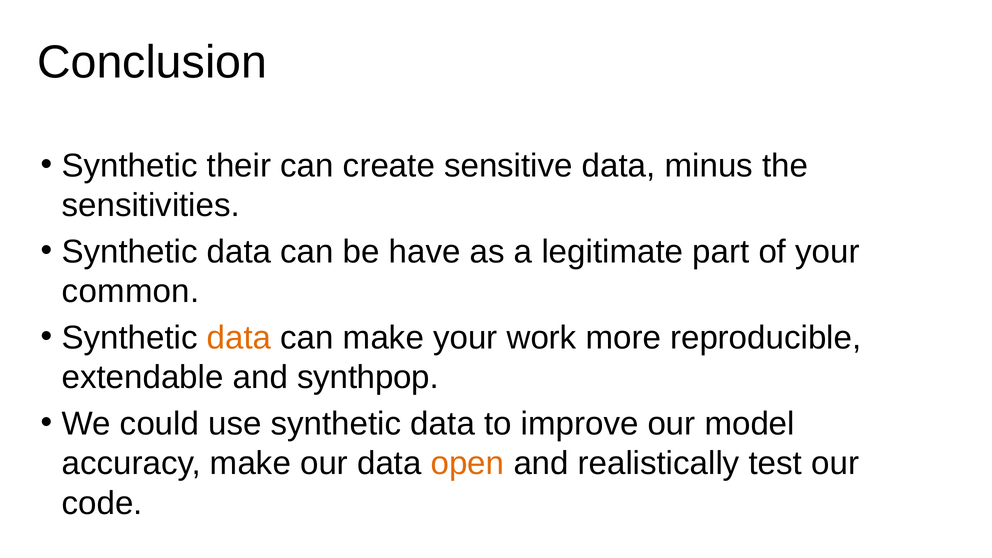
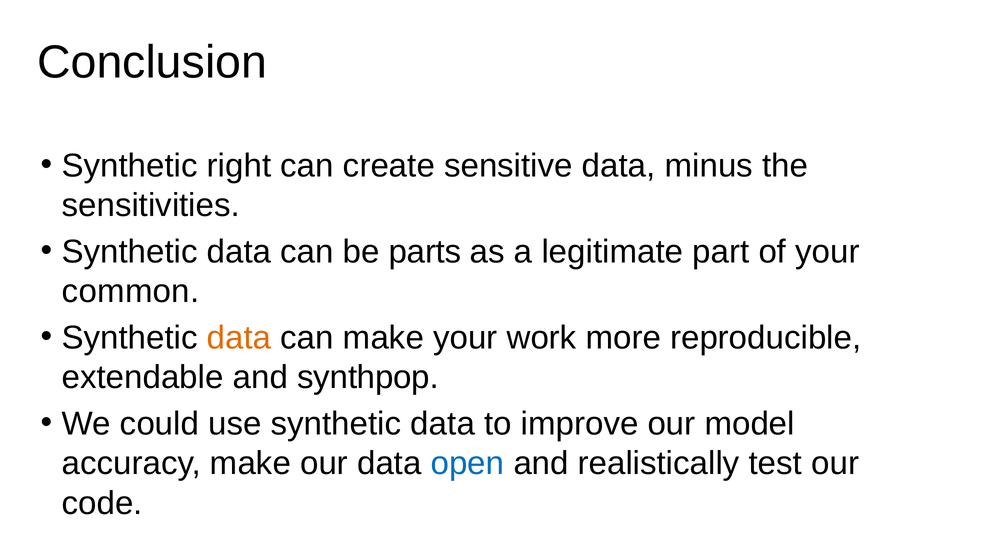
their: their -> right (239, 166)
have: have -> parts (425, 252)
open colour: orange -> blue (467, 463)
